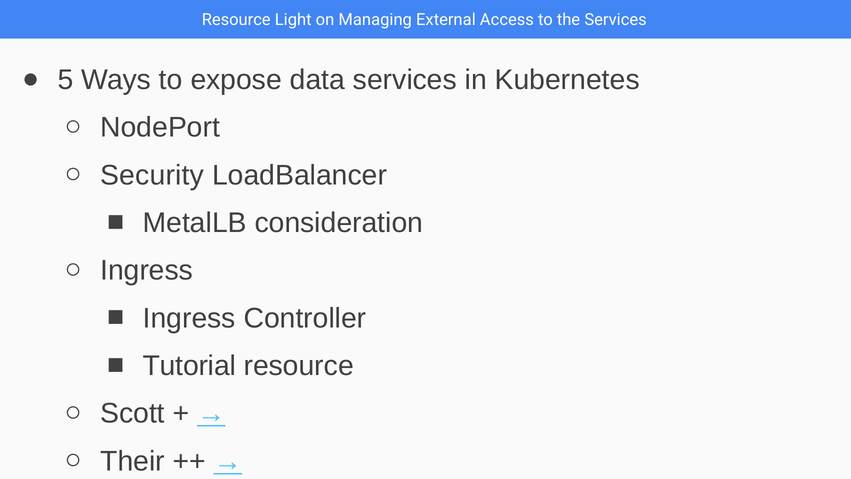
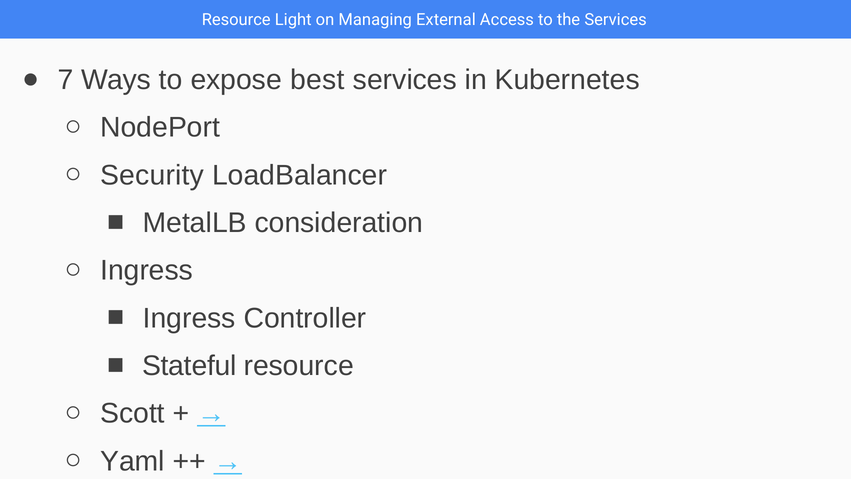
5: 5 -> 7 (66, 80)
data: data -> best (317, 80)
Tutorial: Tutorial -> Stateful (189, 366)
Their: Their -> Yaml (132, 461)
